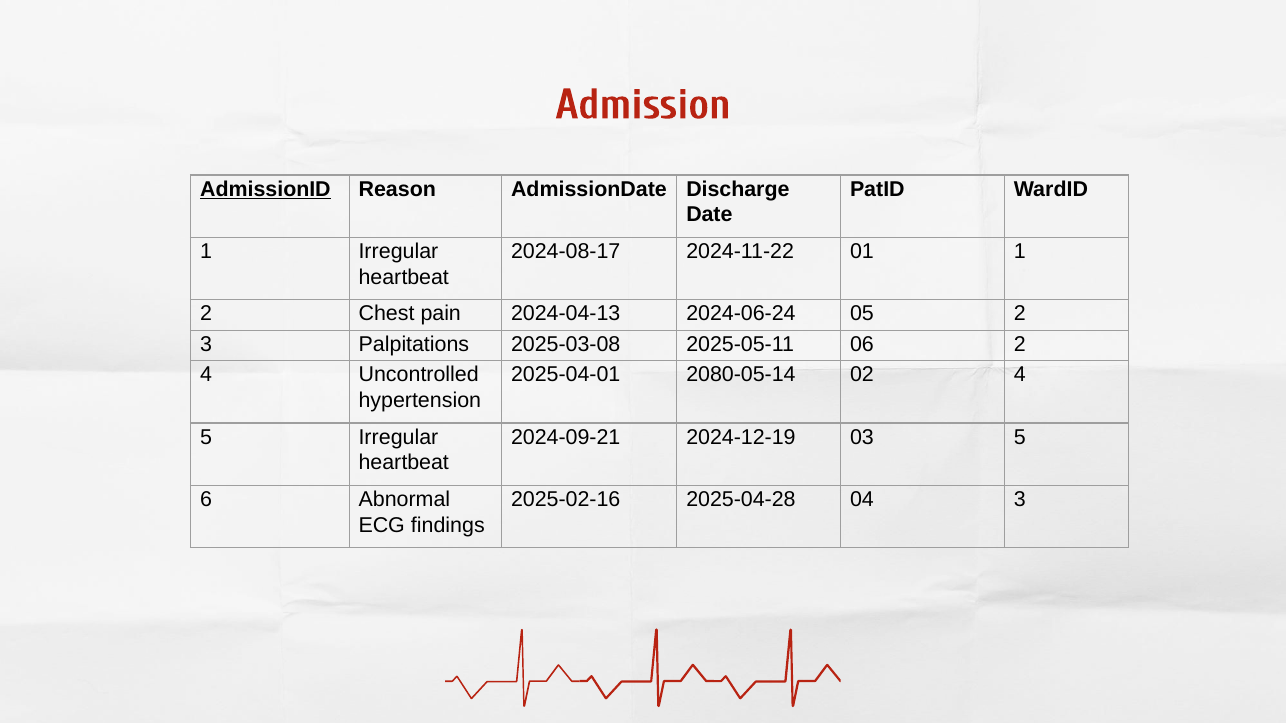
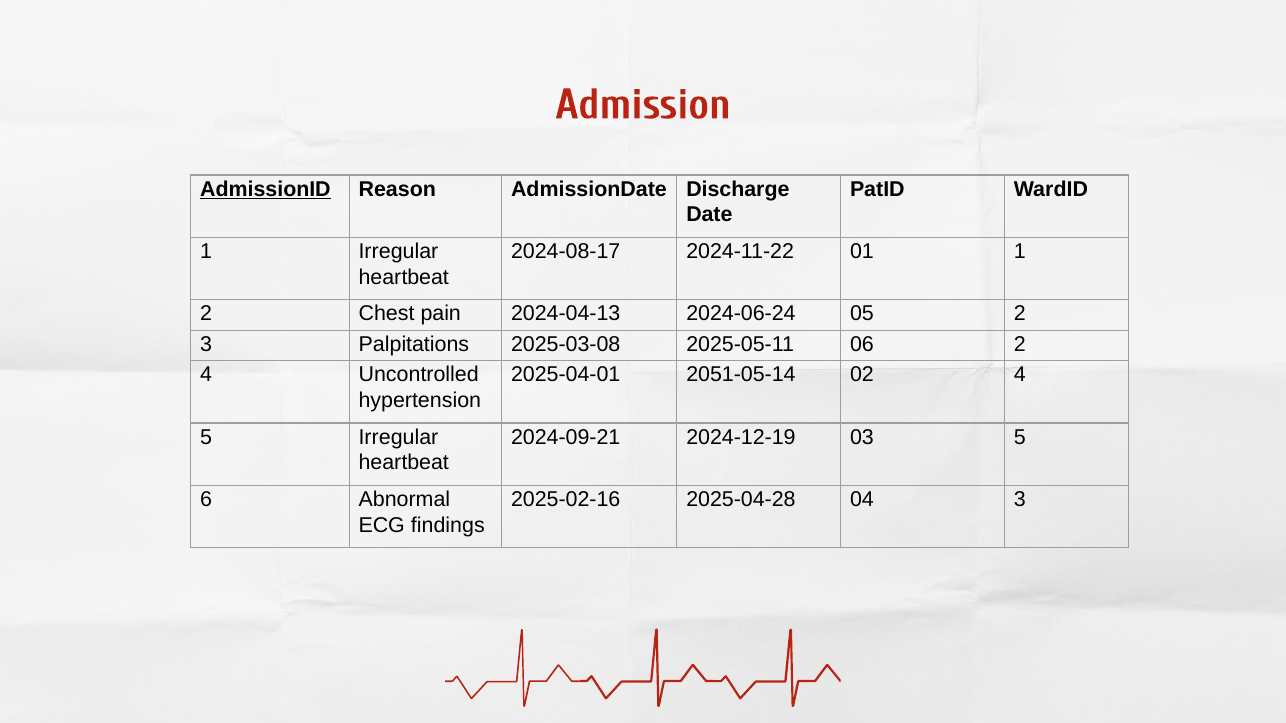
2080-05-14: 2080-05-14 -> 2051-05-14 (741, 375)
